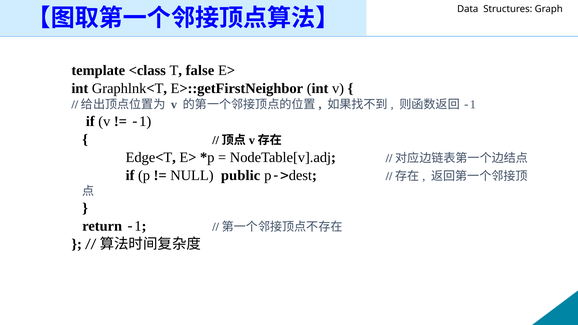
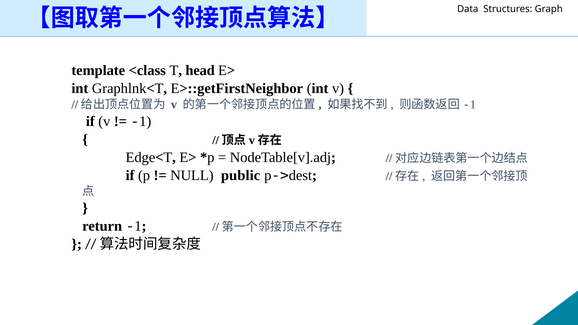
false: false -> head (200, 70)
